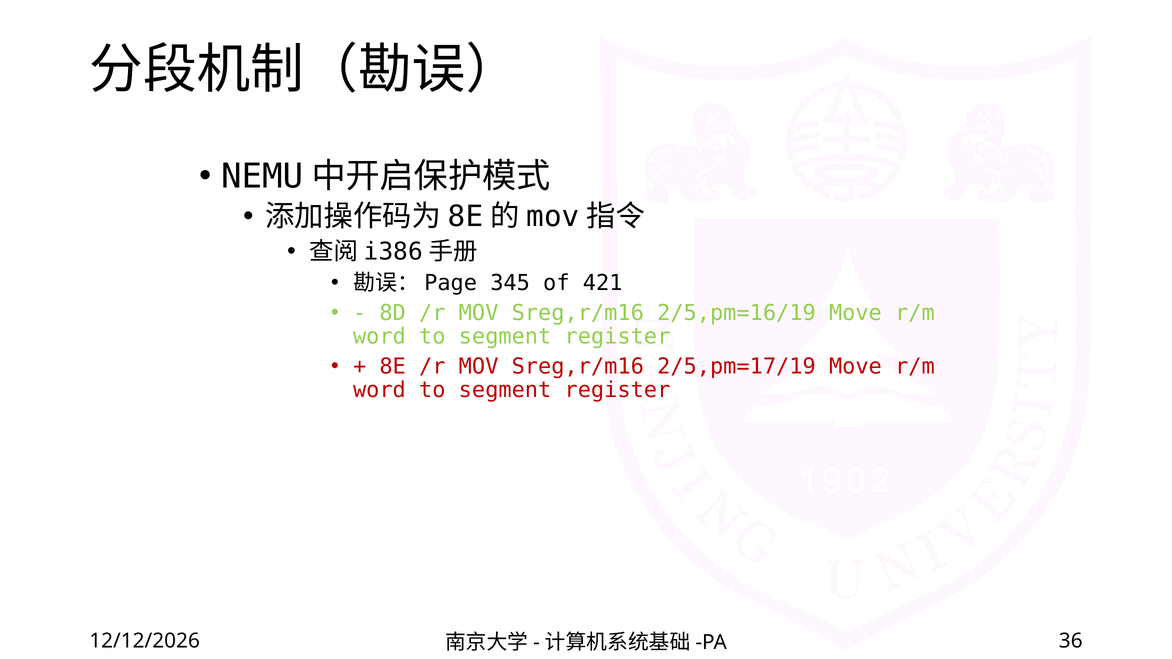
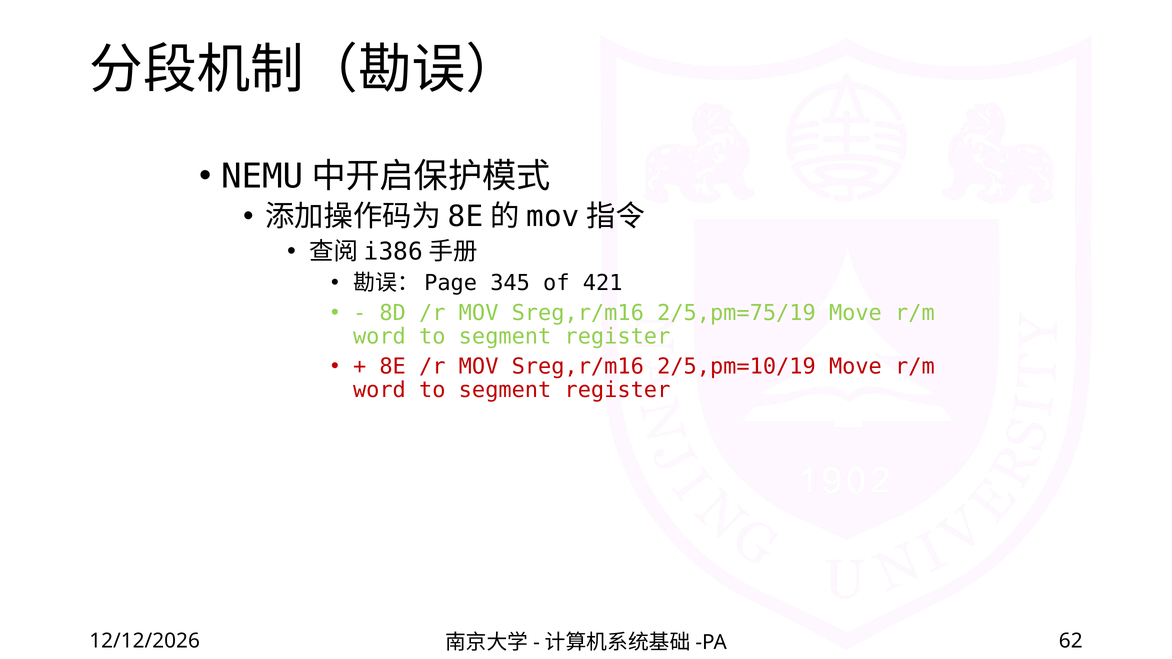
2/5,pm=16/19: 2/5,pm=16/19 -> 2/5,pm=75/19 (736, 313)
2/5,pm=17/19: 2/5,pm=17/19 -> 2/5,pm=10/19 (736, 367)
36: 36 -> 62 (1071, 641)
